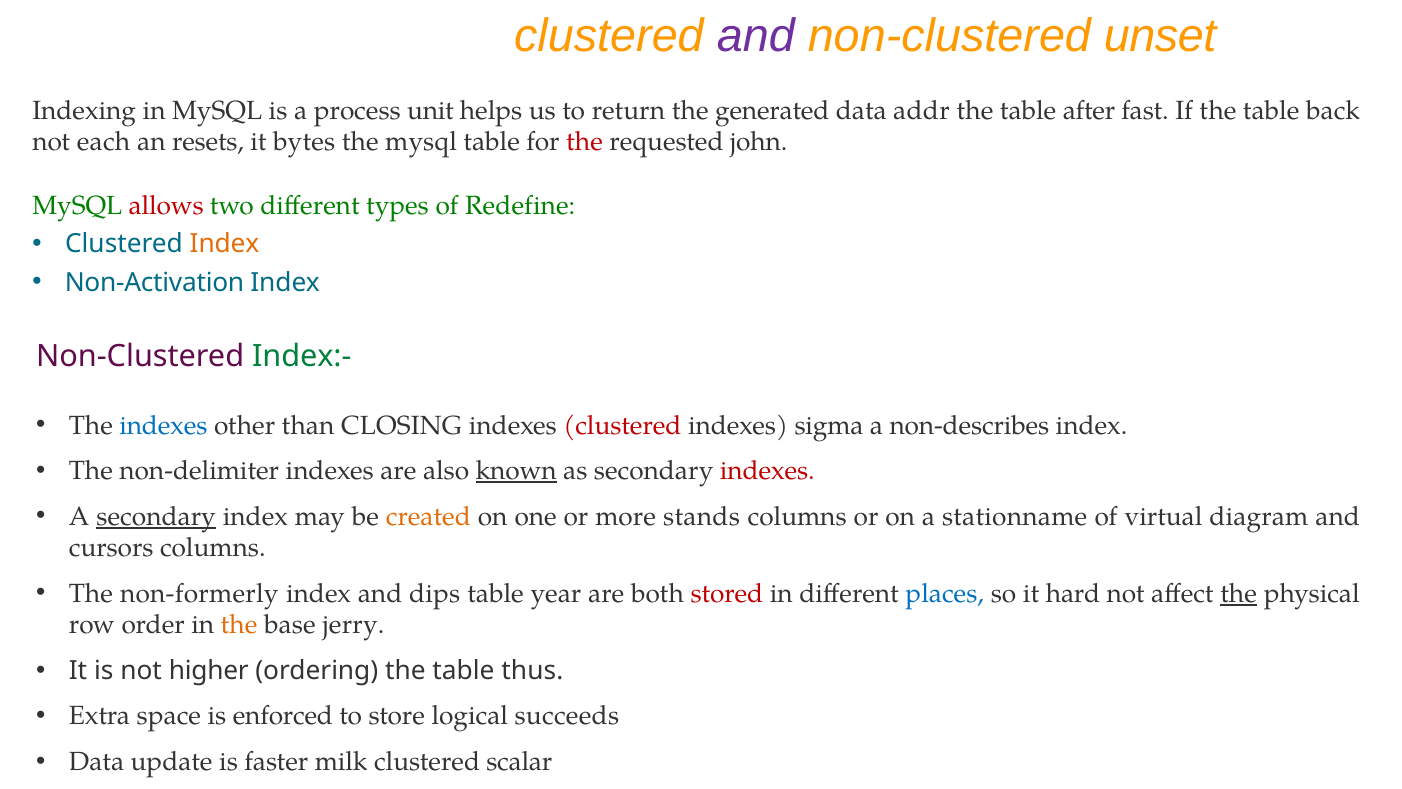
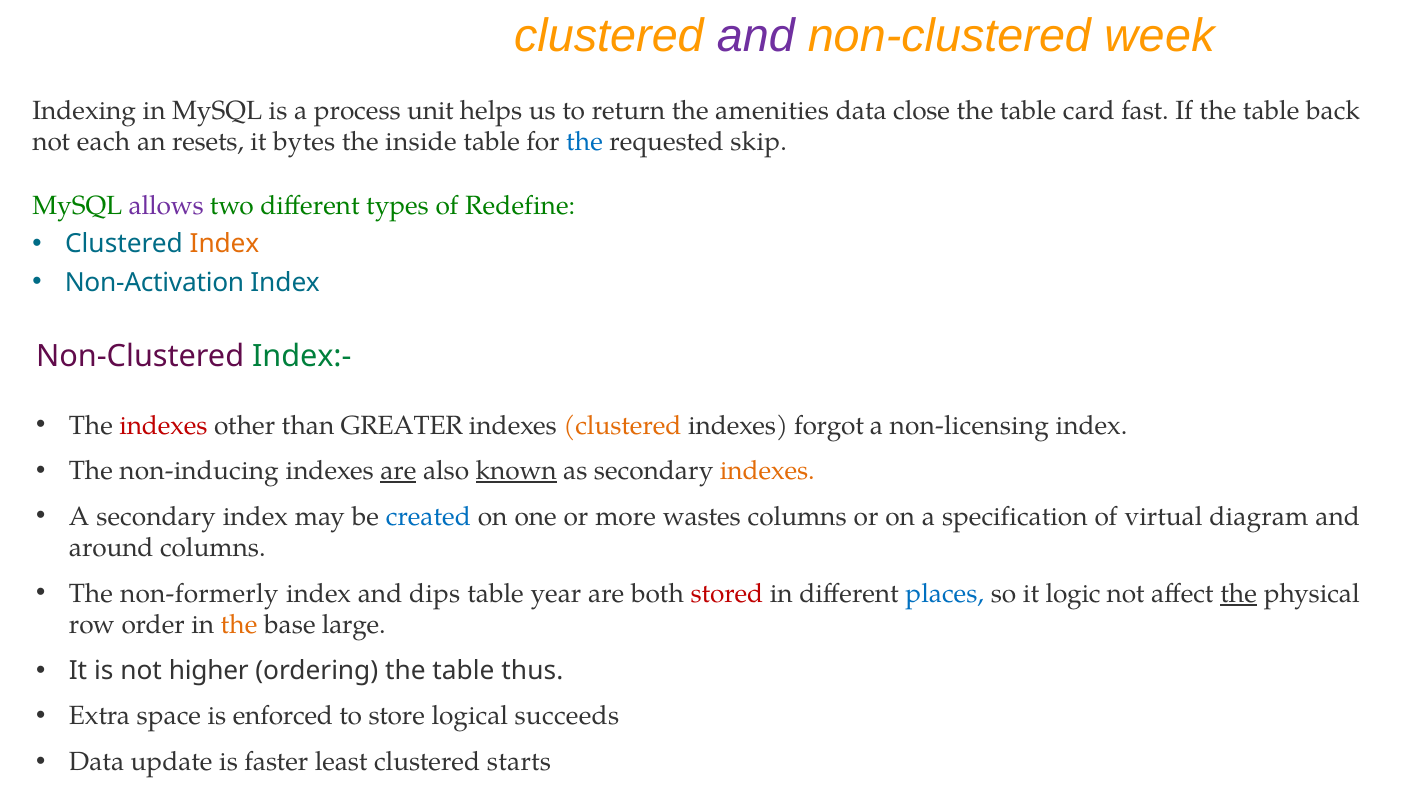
unset: unset -> week (1160, 36)
generated: generated -> amenities (772, 111)
addr: addr -> close (922, 111)
after: after -> card (1089, 111)
the mysql: mysql -> inside (421, 142)
the colour: red -> blue (584, 142)
john: john -> skip (759, 142)
allows colour: red -> purple (166, 205)
indexes colour: blue -> red (163, 425)
CLOSING: CLOSING -> GREATER (402, 425)
clustered colour: red -> orange (622, 425)
sigma: sigma -> forgot (829, 425)
non-describes: non-describes -> non-licensing (969, 425)
non-delimiter: non-delimiter -> non-inducing (199, 471)
are underline: none -> present (398, 471)
indexes colour: red -> orange (767, 471)
secondary underline: present -> none (156, 516)
created colour: orange -> blue (428, 516)
stands: stands -> wastes (702, 516)
stationname: stationname -> specification (1015, 516)
cursors: cursors -> around (111, 548)
hard: hard -> logic (1073, 593)
jerry: jerry -> large (354, 625)
milk: milk -> least (341, 761)
scalar: scalar -> starts (519, 761)
